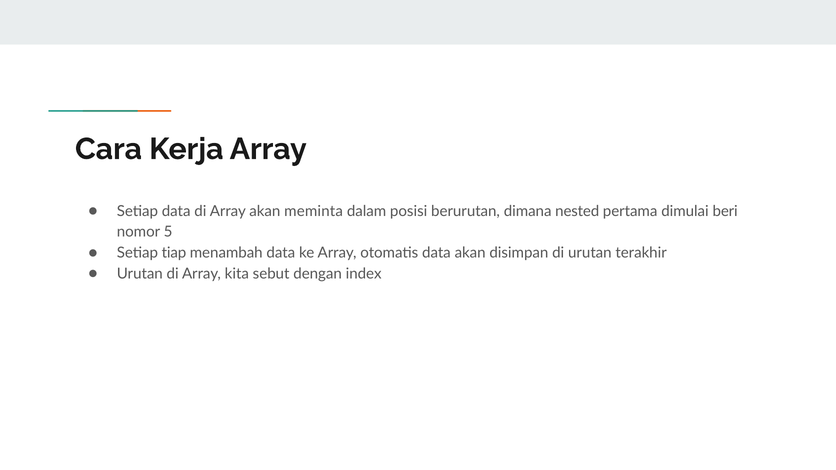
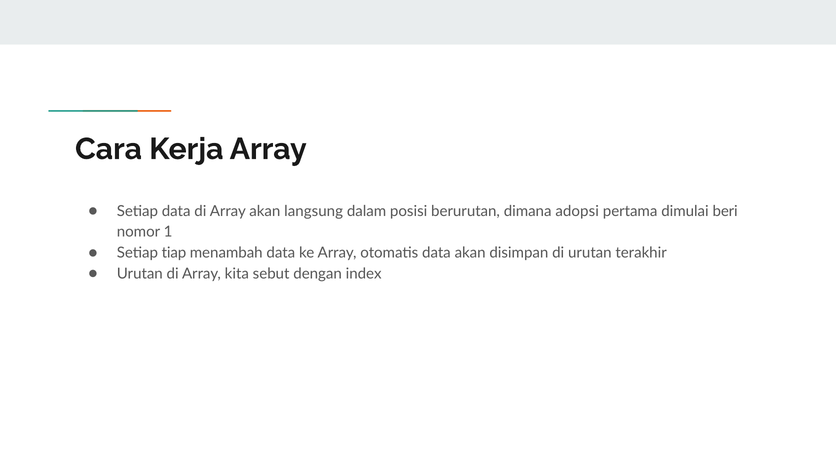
meminta: meminta -> langsung (314, 211)
nested: nested -> adopsi (577, 211)
5: 5 -> 1 (168, 232)
